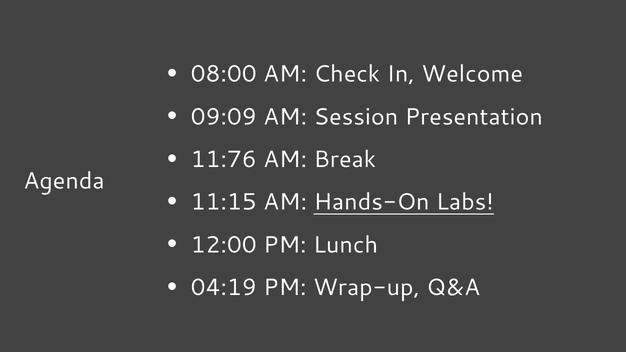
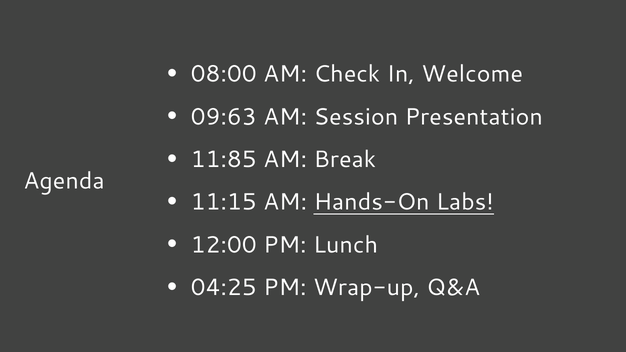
09:09: 09:09 -> 09:63 (224, 117)
11:76: 11:76 -> 11:85 (224, 160)
04:19: 04:19 -> 04:25 (224, 288)
